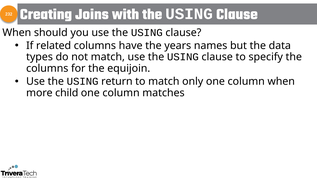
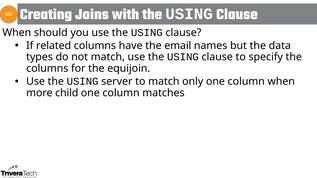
years: years -> email (178, 46)
return: return -> server (117, 82)
